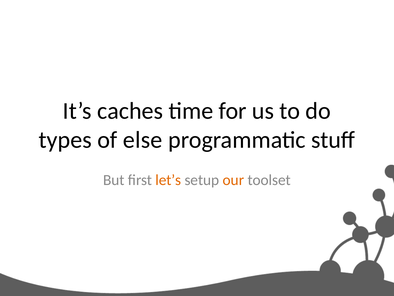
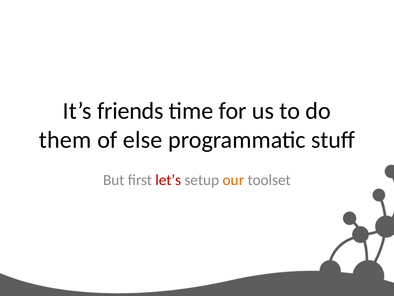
caches: caches -> friends (130, 111)
types: types -> them (65, 140)
let’s colour: orange -> red (168, 180)
